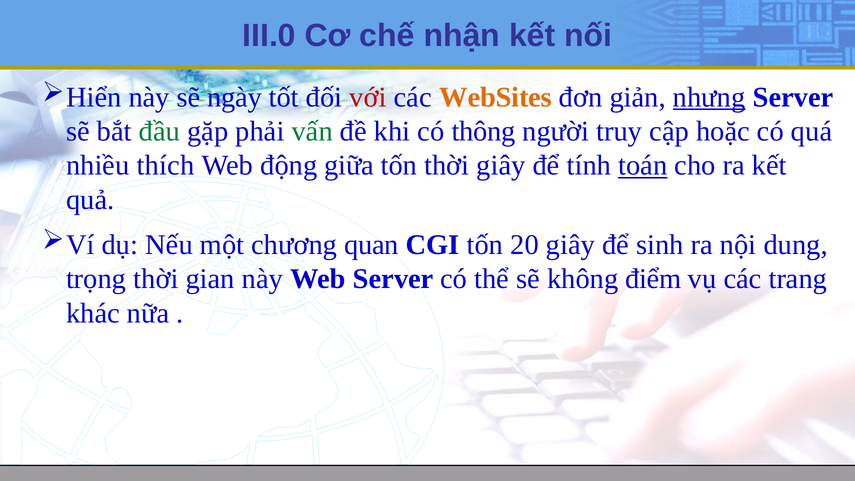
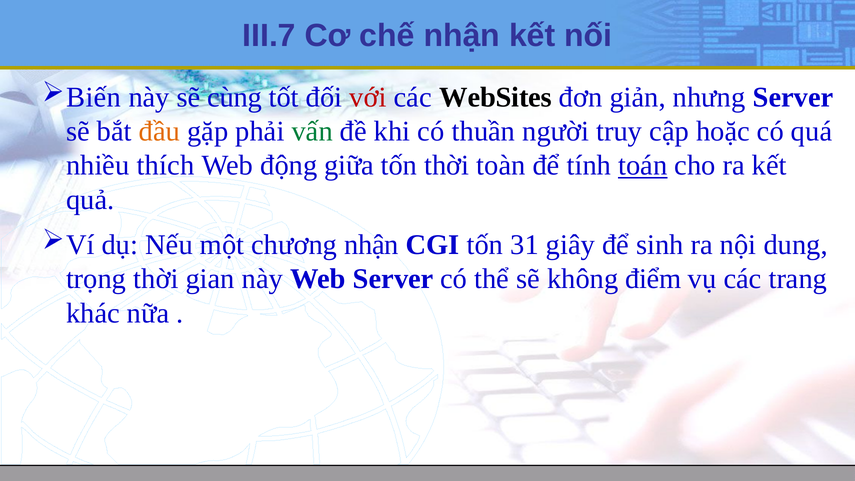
III.0: III.0 -> III.7 (269, 36)
Hiển: Hiển -> Biến (94, 97)
ngày: ngày -> cùng (235, 97)
WebSites colour: orange -> black (496, 97)
nhưng underline: present -> none (709, 97)
đầu colour: green -> orange (159, 131)
thông: thông -> thuần (484, 131)
thời giây: giây -> toàn (501, 166)
chương quan: quan -> nhận (371, 245)
20: 20 -> 31 (524, 245)
